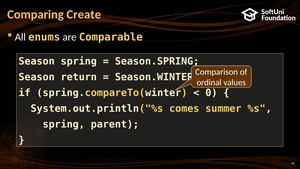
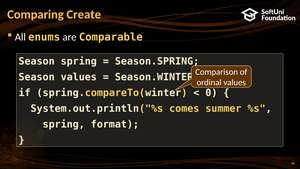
Season return: return -> values (79, 77)
parent: parent -> format (115, 124)
